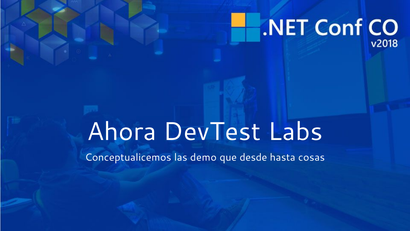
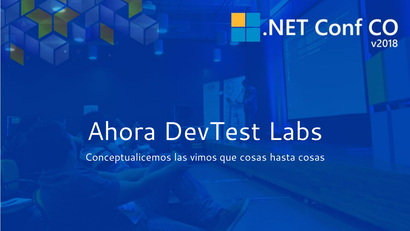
demo: demo -> vimos (204, 157)
que desde: desde -> cosas (253, 157)
